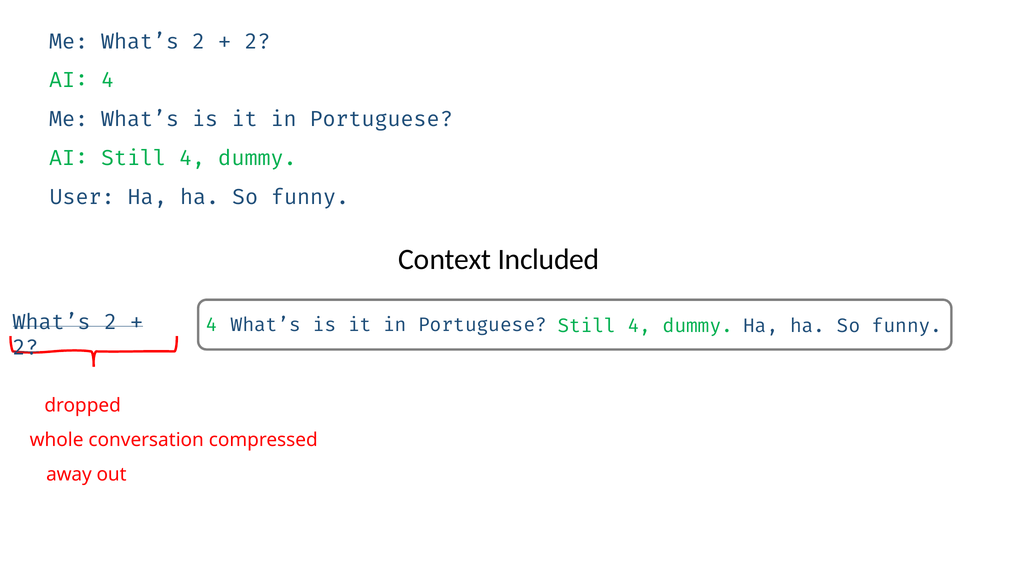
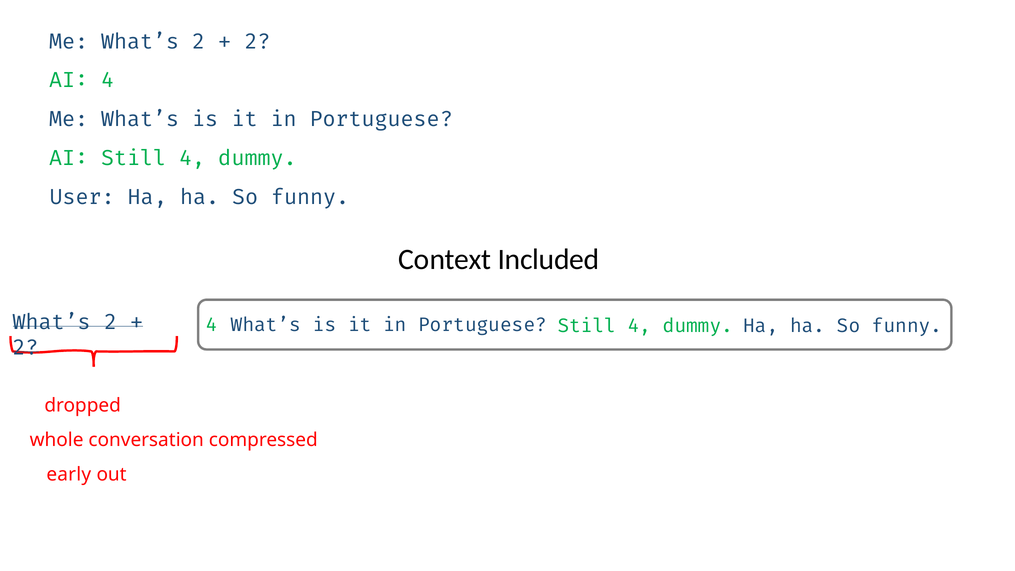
away: away -> early (69, 474)
